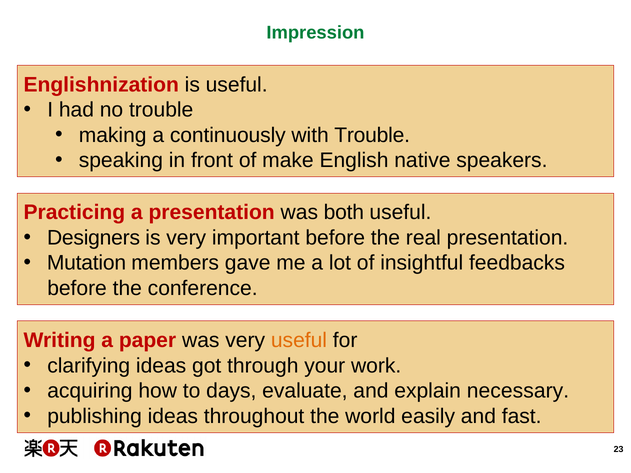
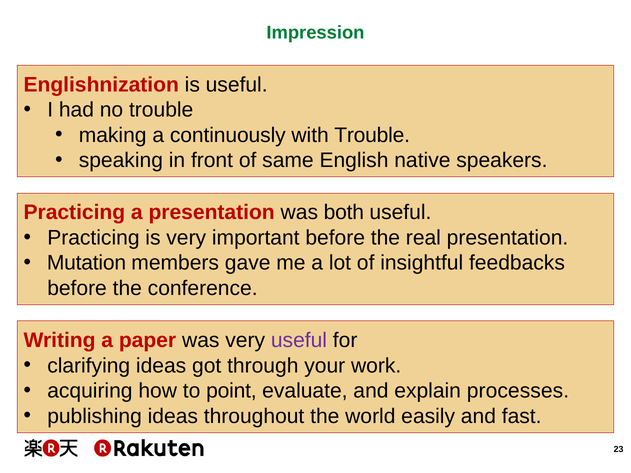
make: make -> same (288, 160)
Designers: Designers -> Practicing (93, 238)
useful colour: orange -> purple (299, 341)
days: days -> point (231, 391)
necessary: necessary -> processes (518, 391)
